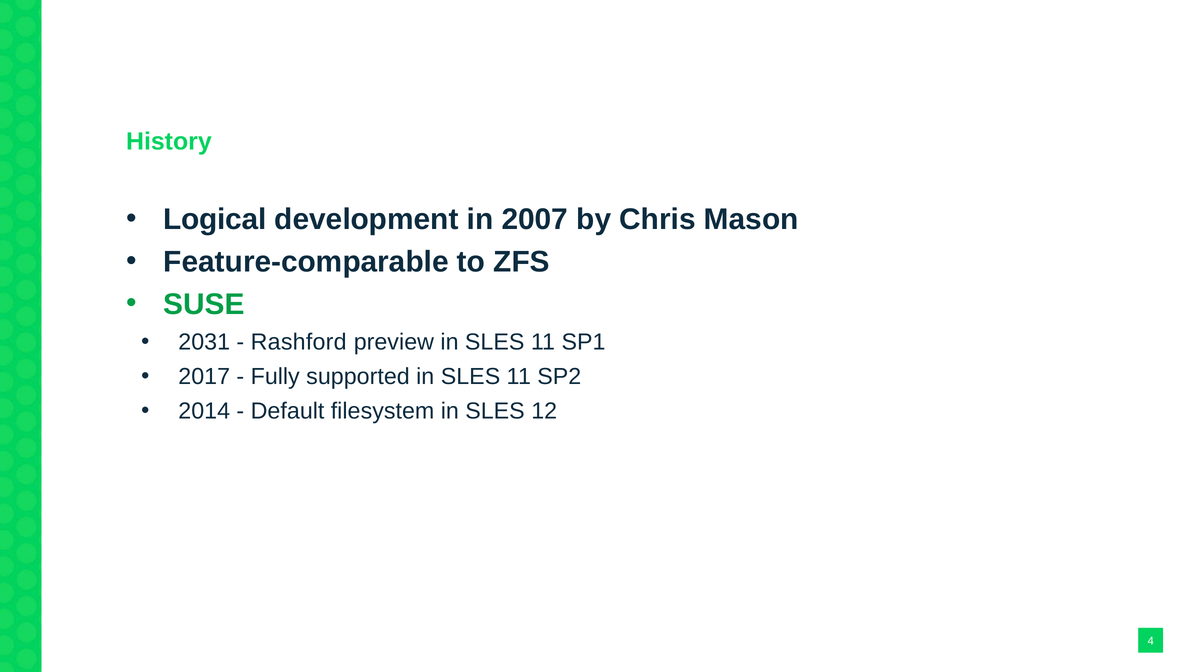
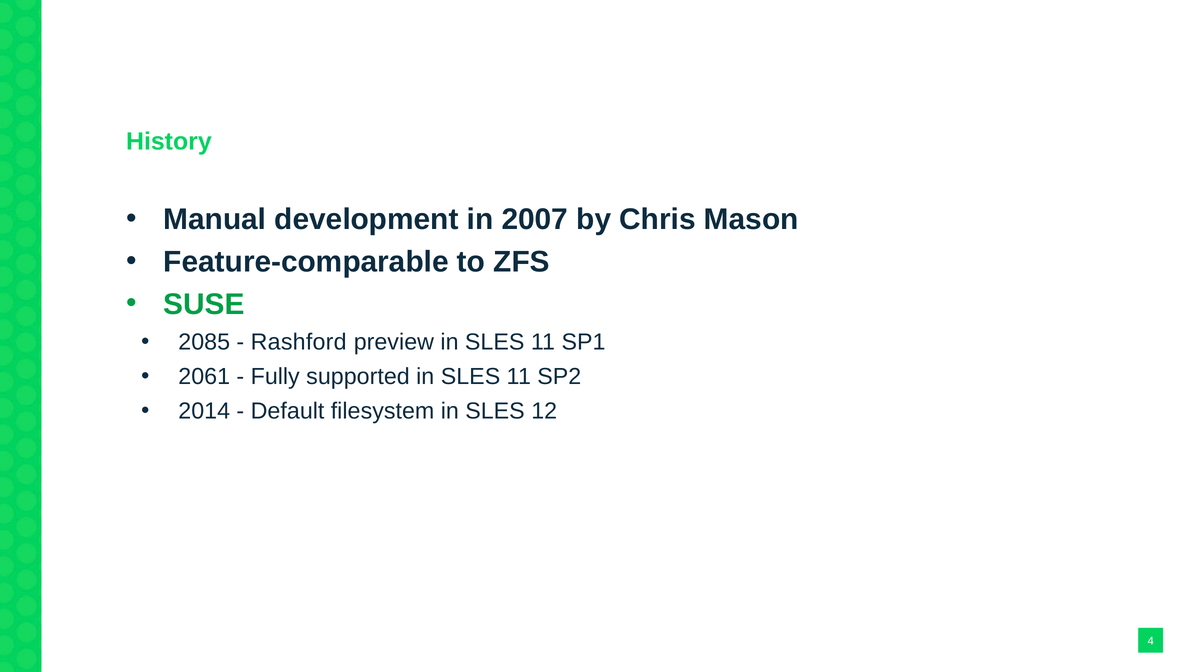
Logical: Logical -> Manual (215, 219)
2031: 2031 -> 2085 (204, 342)
2017: 2017 -> 2061 (204, 377)
